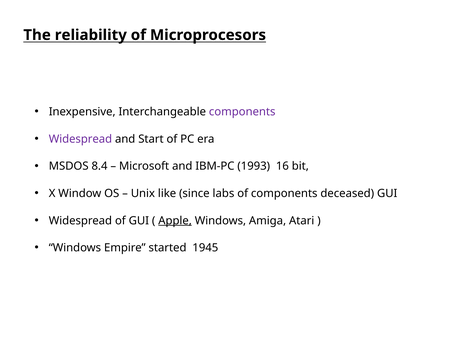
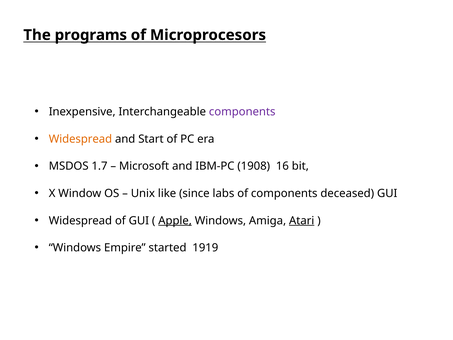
reliability: reliability -> programs (91, 35)
Widespread colour: purple -> orange (80, 139)
8.4: 8.4 -> 1.7 (99, 166)
1993: 1993 -> 1908 (254, 166)
Atari underline: none -> present (302, 220)
1945: 1945 -> 1919 (205, 248)
